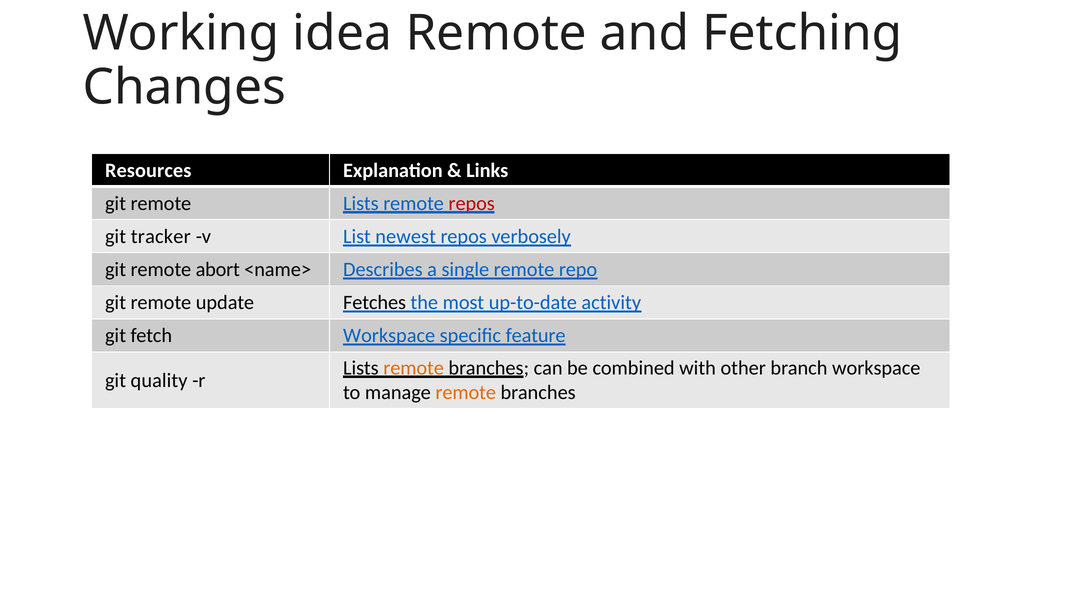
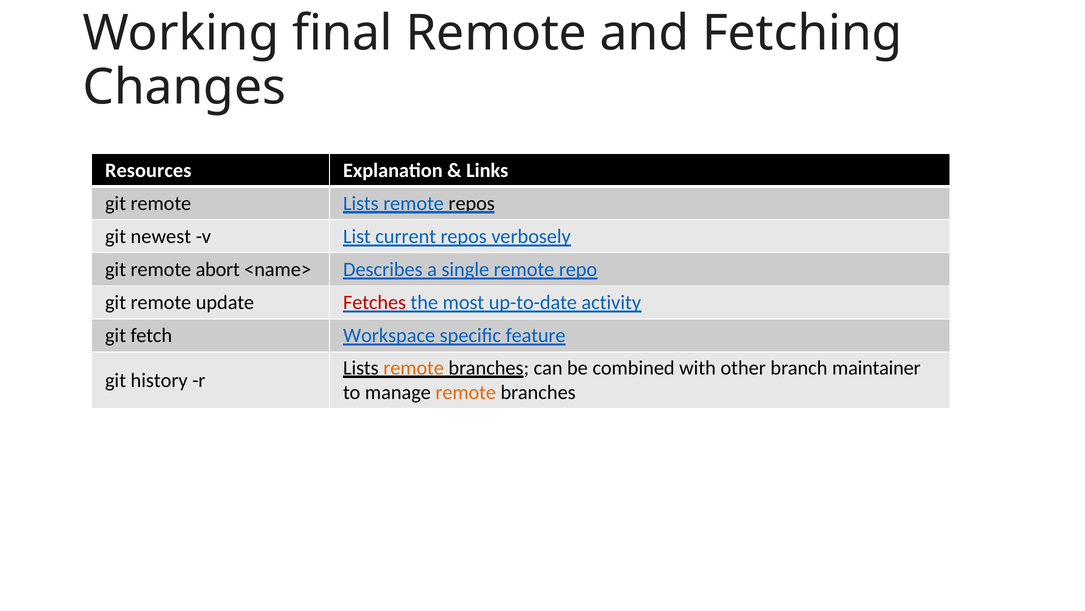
idea: idea -> final (342, 33)
repos colour: red -> black (472, 203)
tracker: tracker -> newest (161, 236)
newest: newest -> current (406, 236)
Fetches colour: black -> red (375, 302)
branch workspace: workspace -> maintainer (876, 367)
quality: quality -> history (159, 380)
